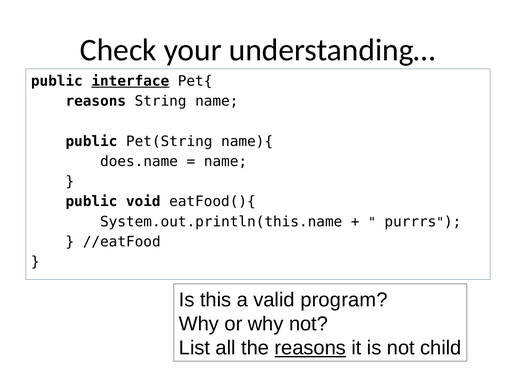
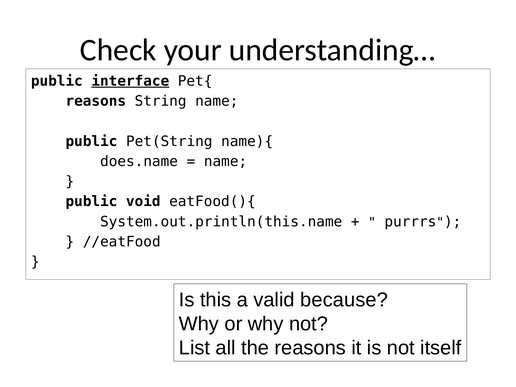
program: program -> because (344, 300)
reasons underline: present -> none (310, 348)
child: child -> itself (441, 348)
